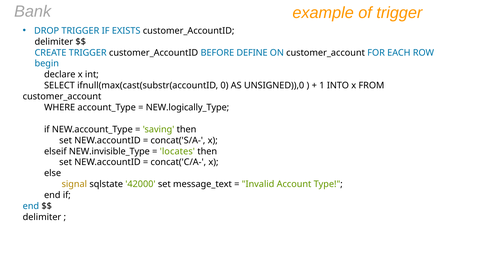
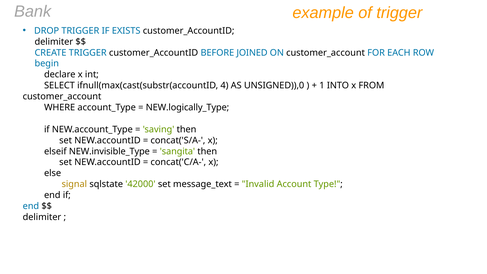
DEFINE: DEFINE -> JOINED (252, 53)
0: 0 -> 4 (224, 86)
locates: locates -> sangita (177, 151)
